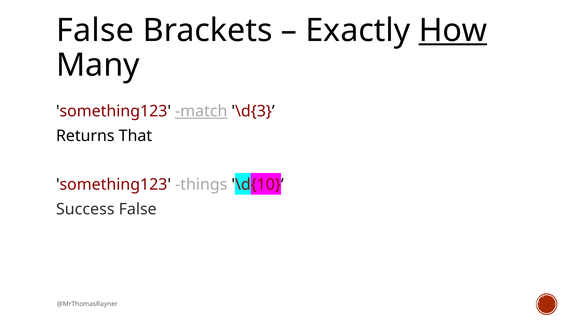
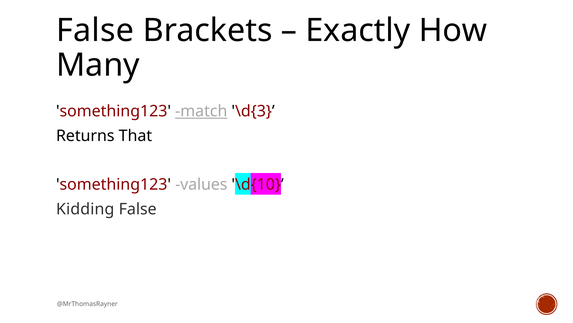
How underline: present -> none (453, 30)
things: things -> values (201, 184)
Success: Success -> Kidding (85, 209)
